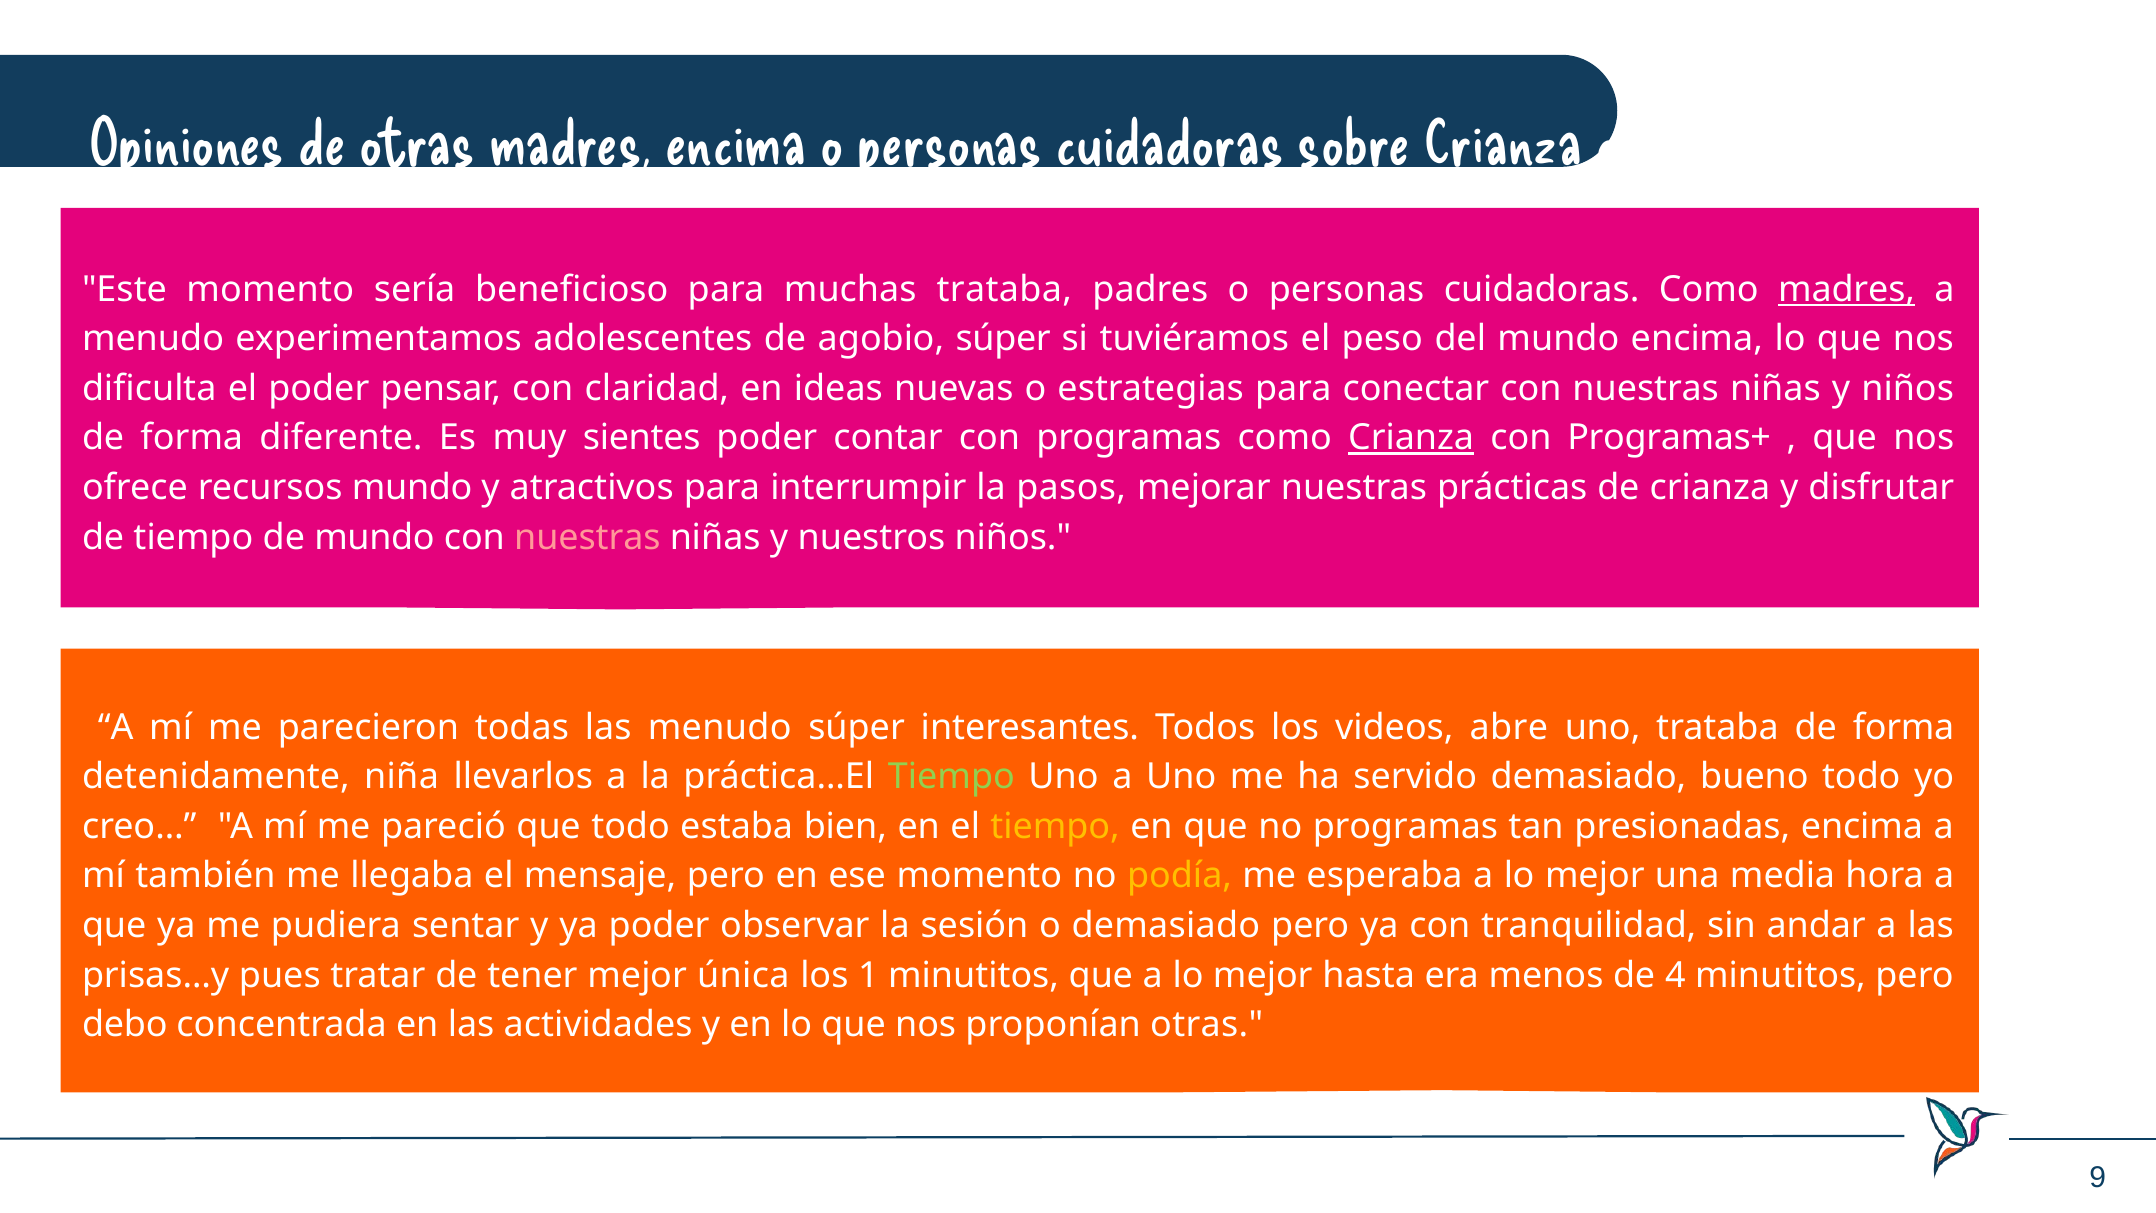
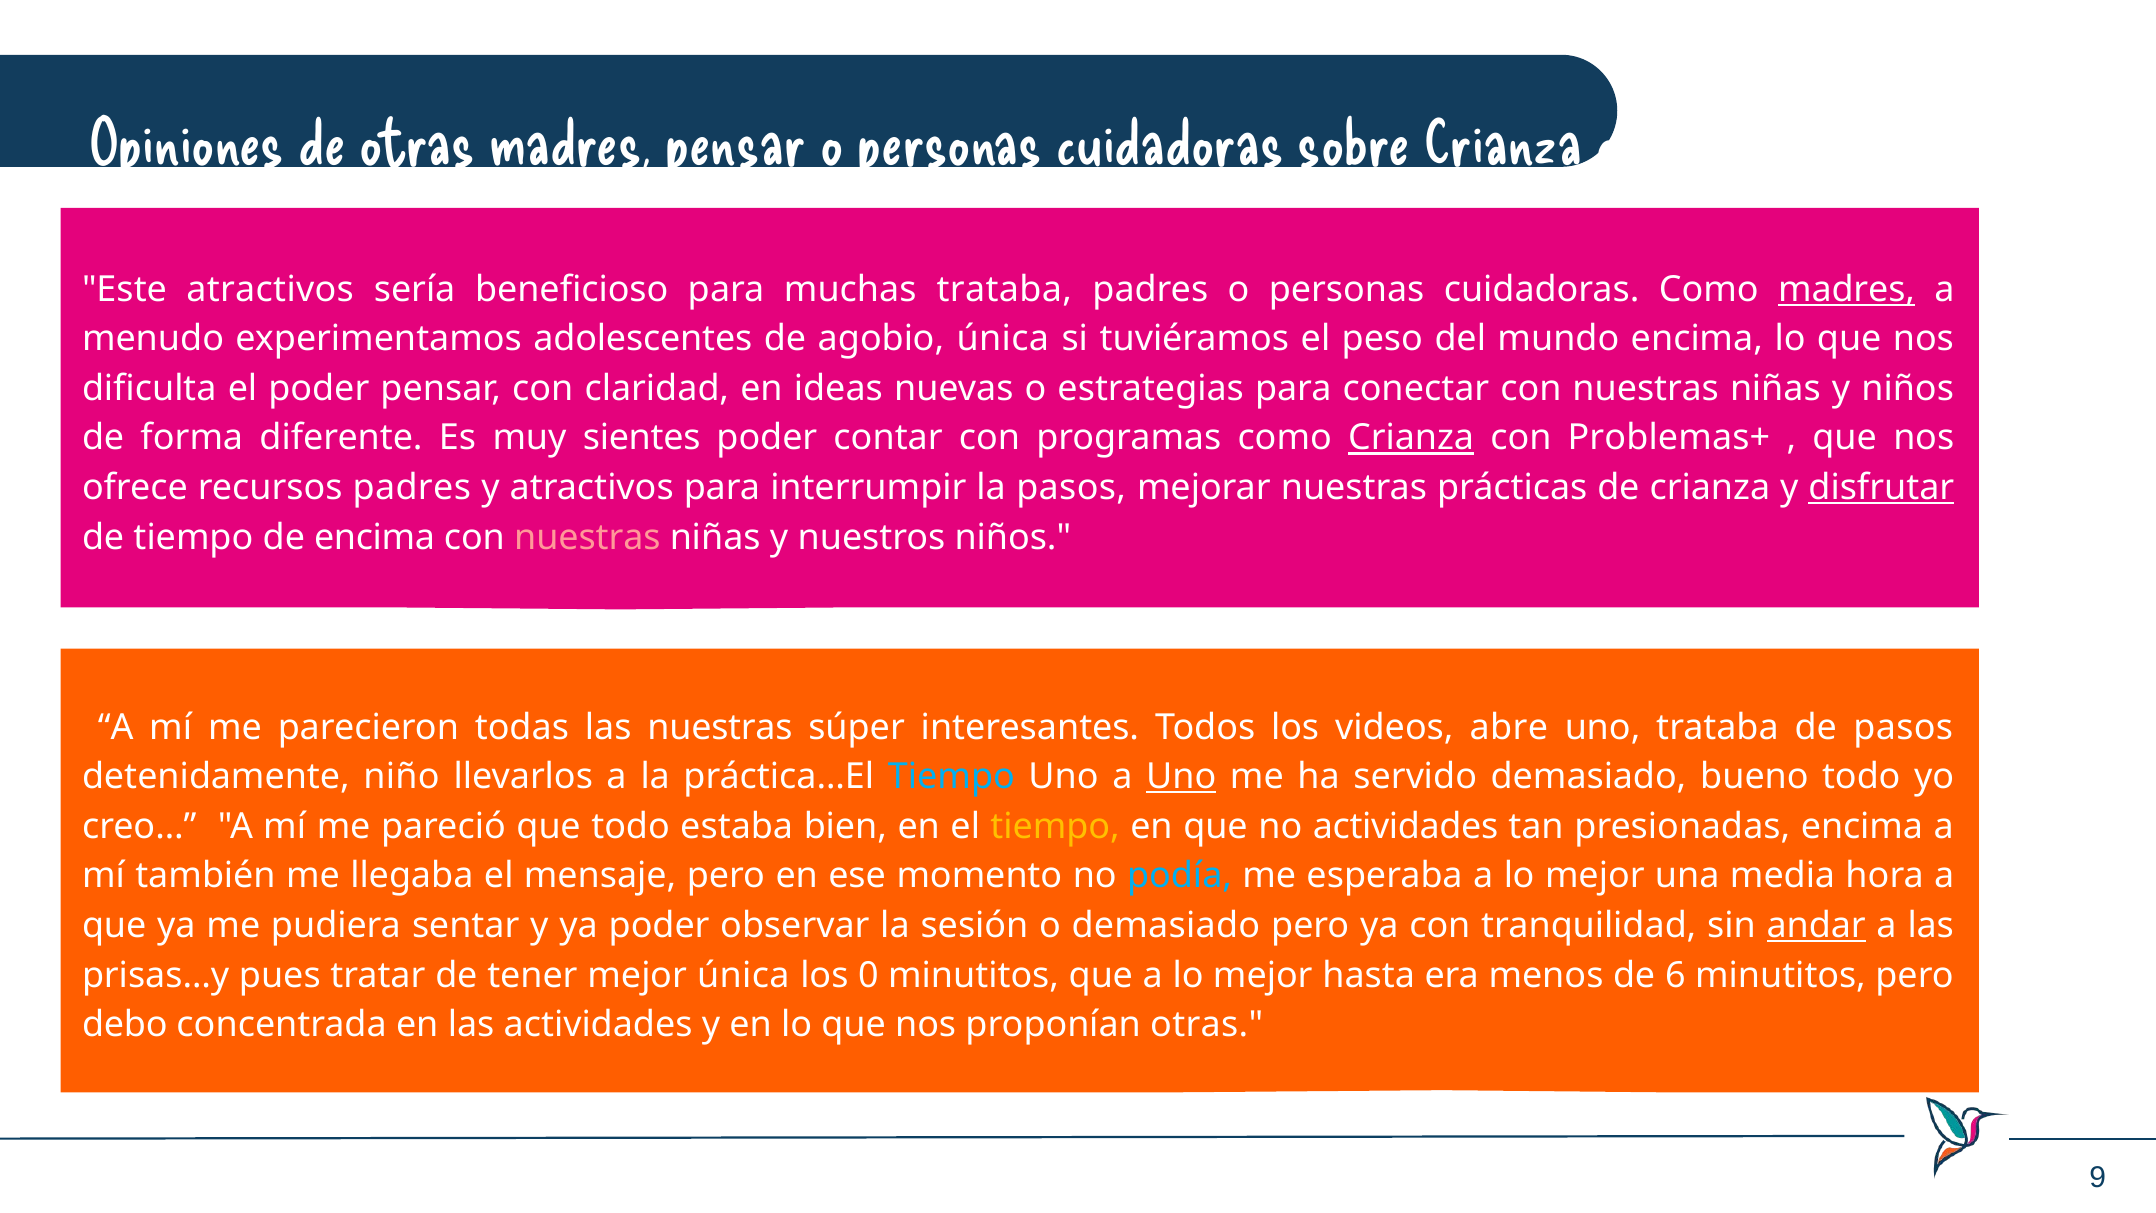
madres encima: encima -> pensar (736, 145)
Este momento: momento -> atractivos (270, 289)
agobio súper: súper -> única (1003, 339)
Programas+: Programas+ -> Problemas+ (1669, 438)
recursos mundo: mundo -> padres (412, 488)
disfrutar underline: none -> present (1881, 488)
de mundo: mundo -> encima (374, 537)
las menudo: menudo -> nuestras (720, 727)
trataba de forma: forma -> pasos (1903, 727)
niña: niña -> niño (402, 777)
Tiempo colour: light green -> light blue (951, 777)
Uno underline: none -> present (1181, 777)
no programas: programas -> actividades (1406, 826)
podía colour: yellow -> light blue (1180, 876)
andar underline: none -> present (1816, 926)
1: 1 -> 0 (868, 975)
4: 4 -> 6 (1675, 975)
